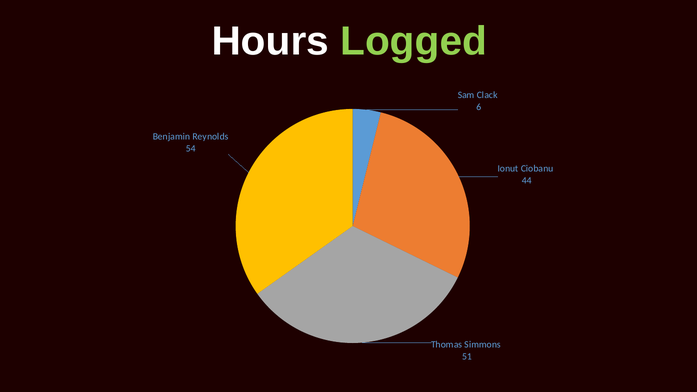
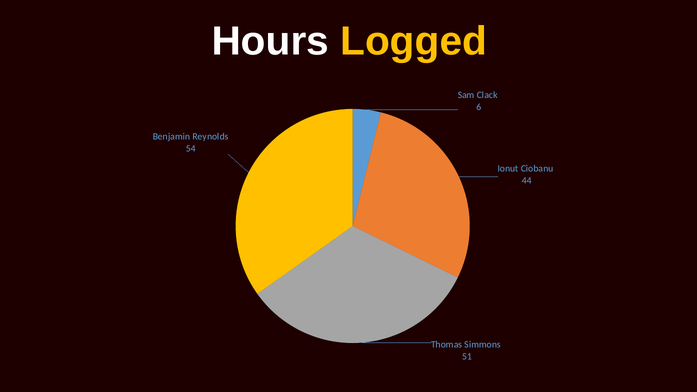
Logged colour: light green -> yellow (414, 41)
